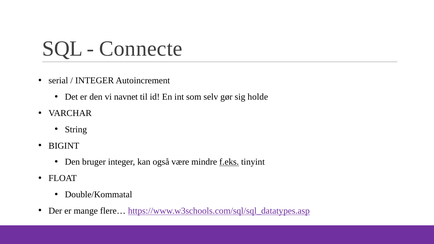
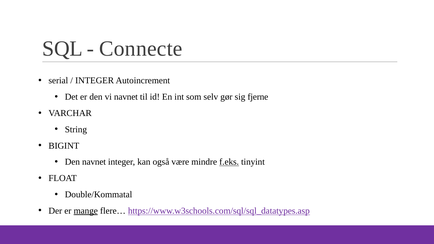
holde: holde -> fjerne (258, 97)
Den bruger: bruger -> navnet (94, 162)
mange underline: none -> present (86, 211)
